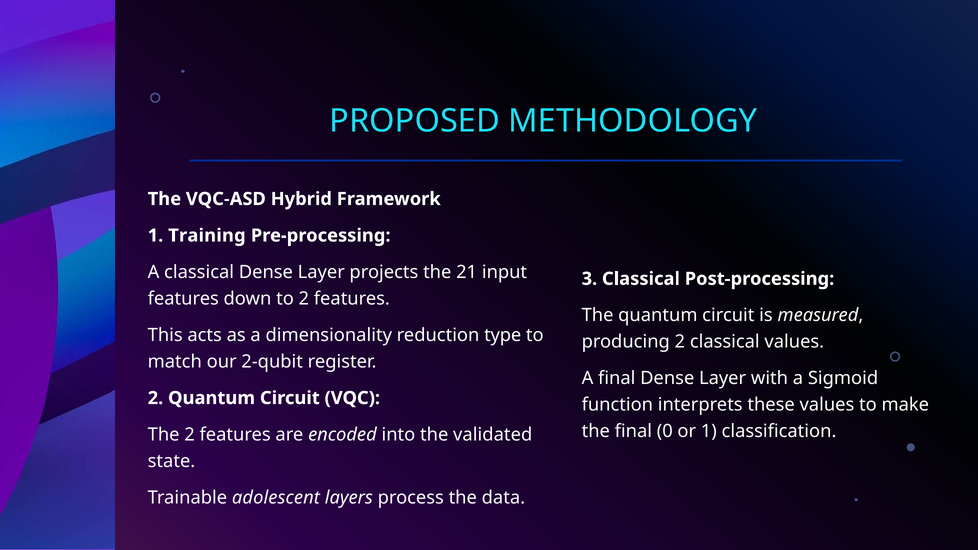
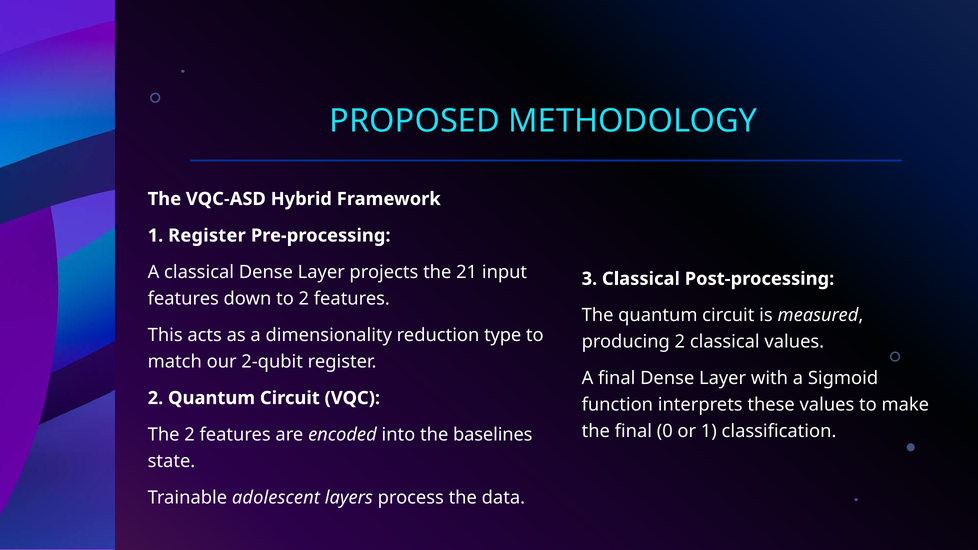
1 Training: Training -> Register (207, 236)
validated: validated -> baselines (493, 435)
